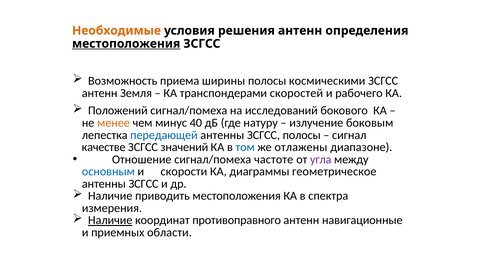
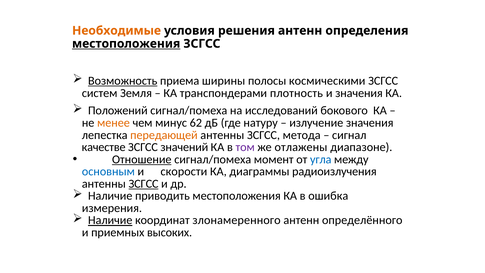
Возможность underline: none -> present (123, 81)
антенн: антенн -> систем (100, 93)
скоростей: скоростей -> плотность (296, 93)
и рабочего: рабочего -> значения (359, 93)
40: 40 -> 62 (196, 123)
излучение боковым: боковым -> значения (370, 123)
передающей colour: blue -> orange (164, 135)
ЗСГСС полосы: полосы -> метода (302, 135)
том colour: blue -> purple (245, 147)
Отношение underline: none -> present (142, 159)
частоте: частоте -> момент (274, 159)
угла colour: purple -> blue (321, 159)
геометрическое: геометрическое -> радиоизлучения (334, 171)
ЗСГСС underline: none -> present (144, 184)
спектра: спектра -> ошибка (328, 196)
противоправного: противоправного -> злонамеренного (237, 220)
навигационные: навигационные -> определённого (362, 220)
области: области -> высоких (170, 232)
